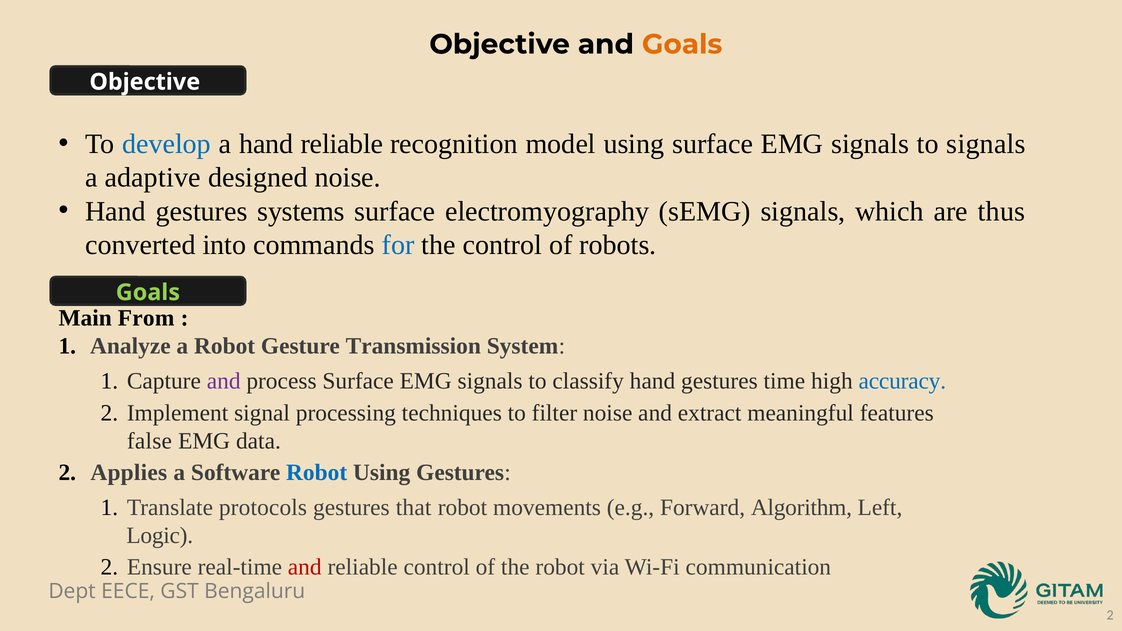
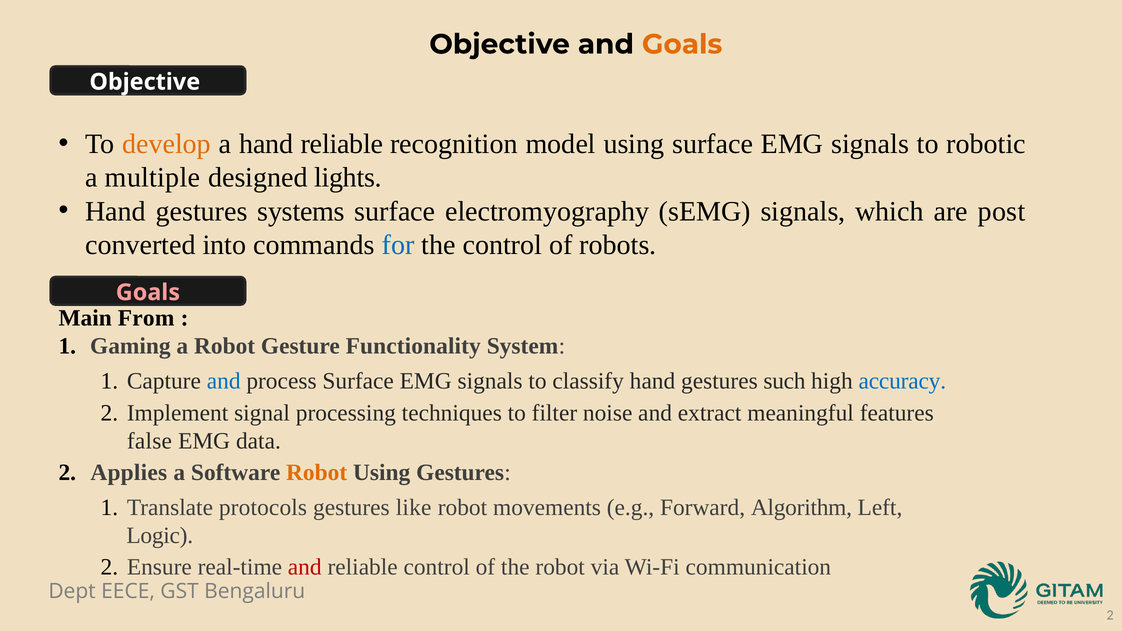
develop colour: blue -> orange (167, 144)
to signals: signals -> robotic (986, 144)
adaptive: adaptive -> multiple (153, 178)
designed noise: noise -> lights (348, 178)
thus: thus -> post (1002, 211)
Goals colour: light green -> pink (148, 293)
Analyze: Analyze -> Gaming (130, 346)
Transmission: Transmission -> Functionality (413, 346)
and colour: purple -> blue (224, 381)
time: time -> such (784, 381)
Robot colour: blue -> orange (317, 473)
that: that -> like (414, 508)
